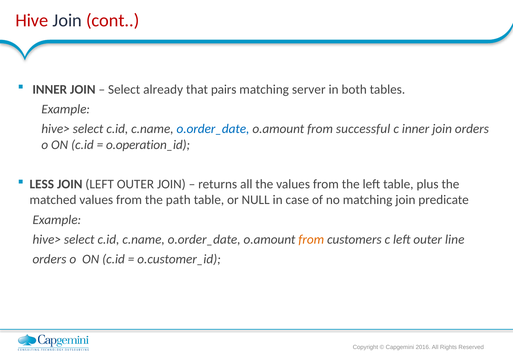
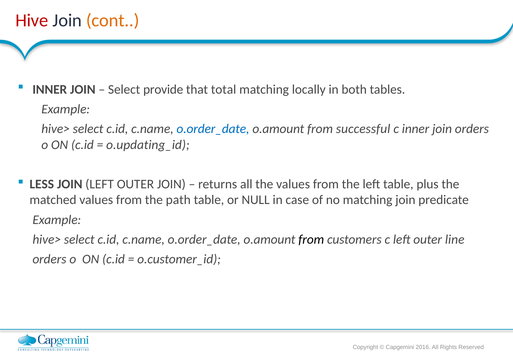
cont colour: red -> orange (113, 20)
already: already -> provide (163, 89)
pairs: pairs -> total (224, 89)
server: server -> locally (309, 89)
o.operation_id: o.operation_id -> o.updating_id (148, 145)
from colour: orange -> black (311, 240)
